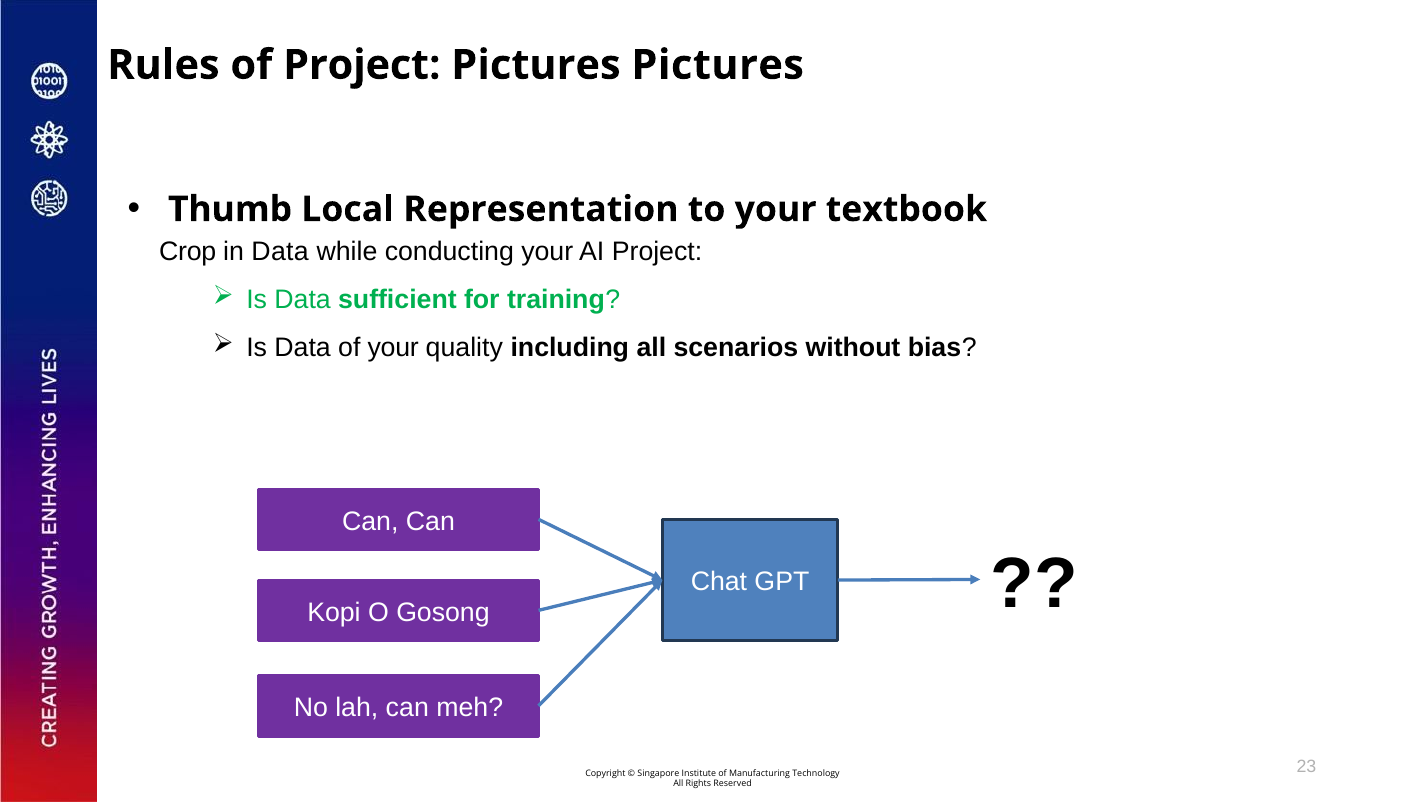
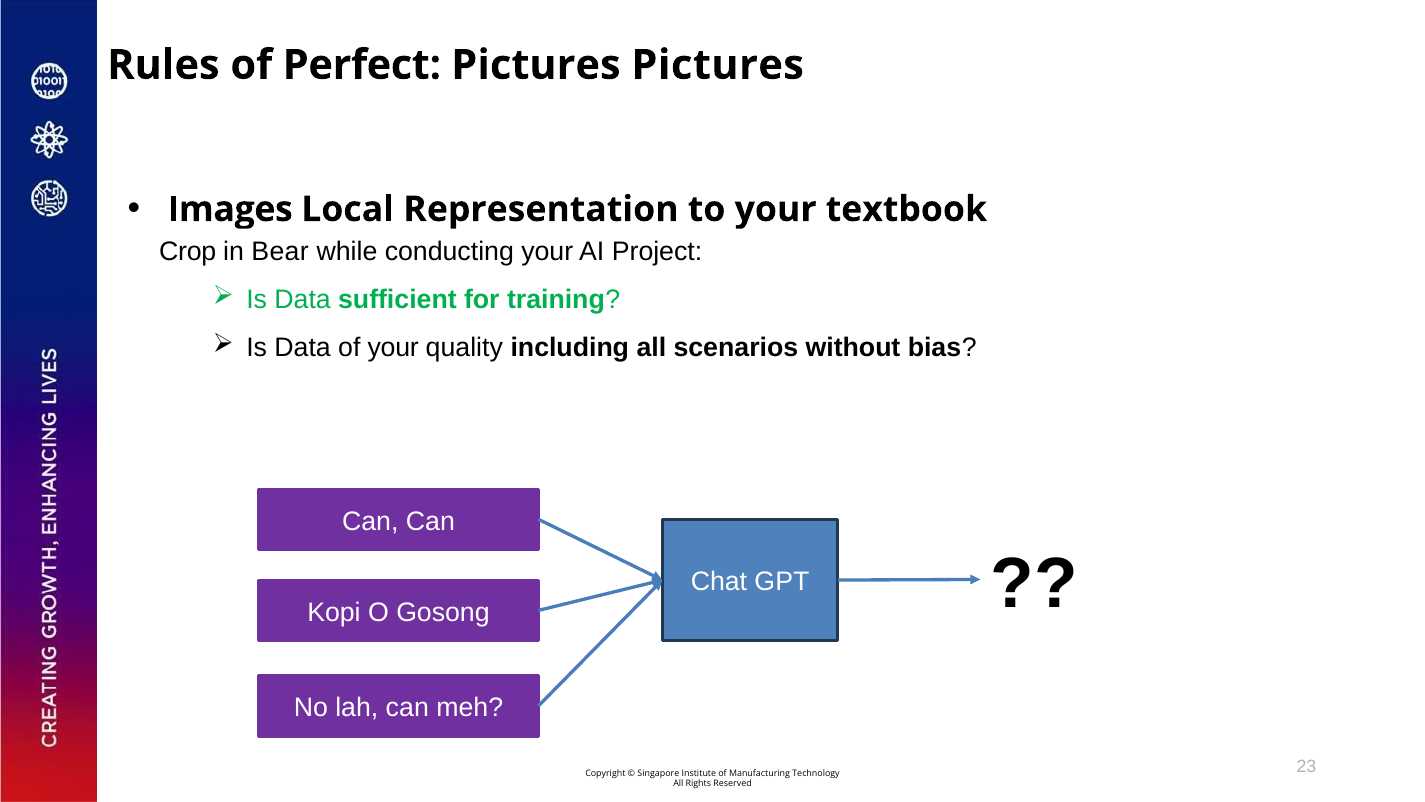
of Project: Project -> Perfect (362, 65)
Thumb: Thumb -> Images (230, 209)
in Data: Data -> Bear (280, 252)
